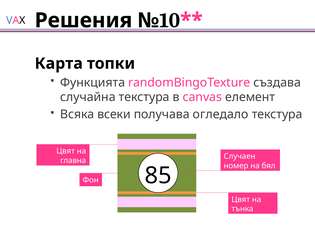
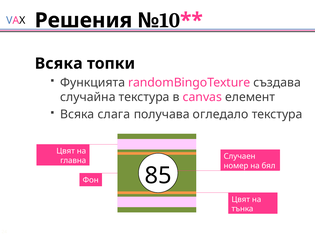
Карта: Карта -> Всяка (59, 64)
всеки: всеки -> слага (114, 114)
